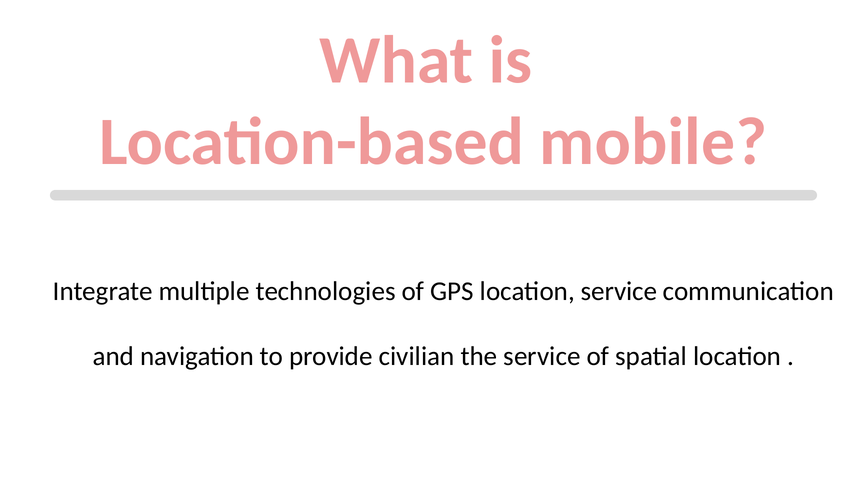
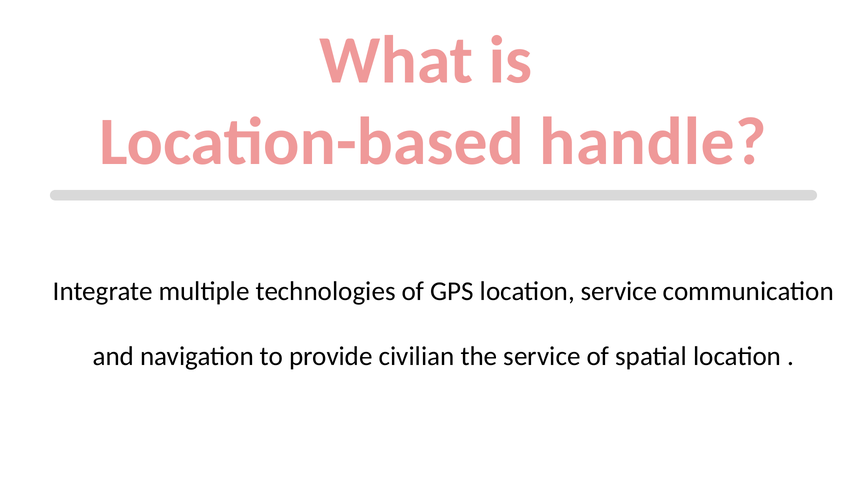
mobile: mobile -> handle (653, 142)
